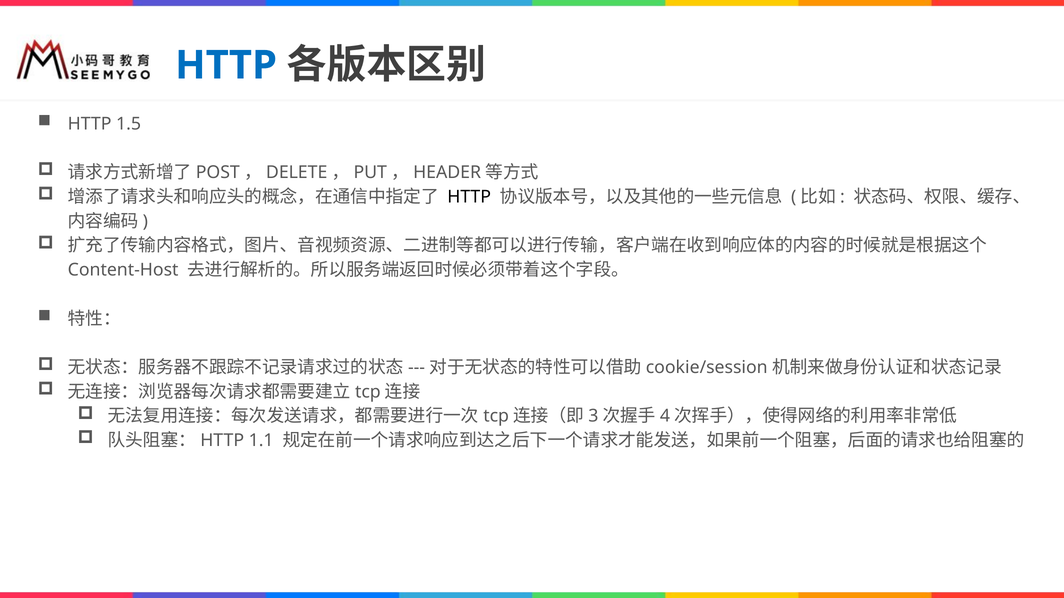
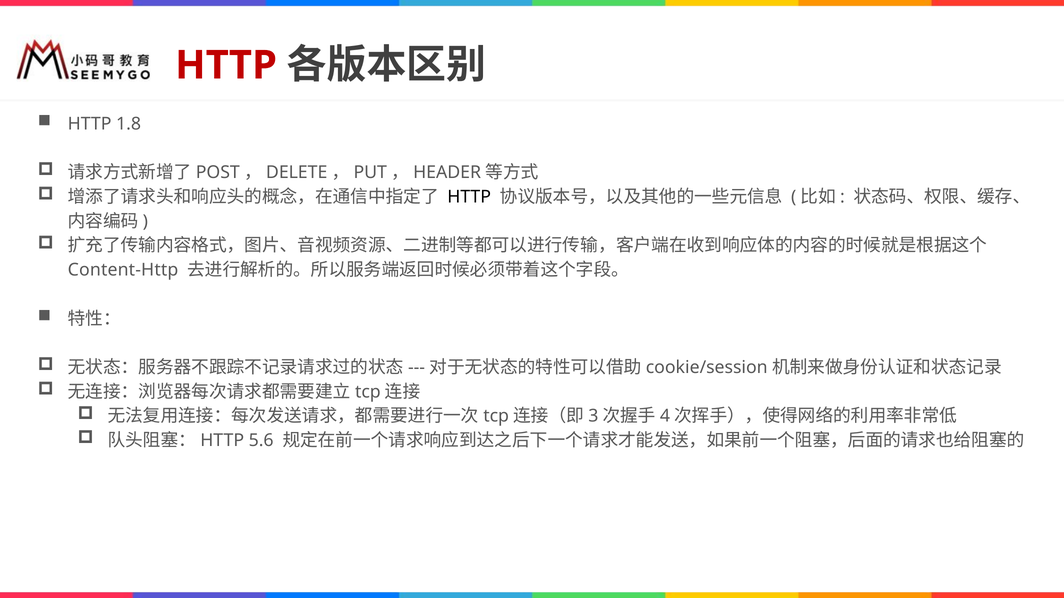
HTTP colour: blue -> red (226, 65)
1.5: 1.5 -> 1.8 (129, 124)
Content-Host: Content-Host -> Content-Http (123, 270)
1.1: 1.1 -> 5.6 (261, 441)
